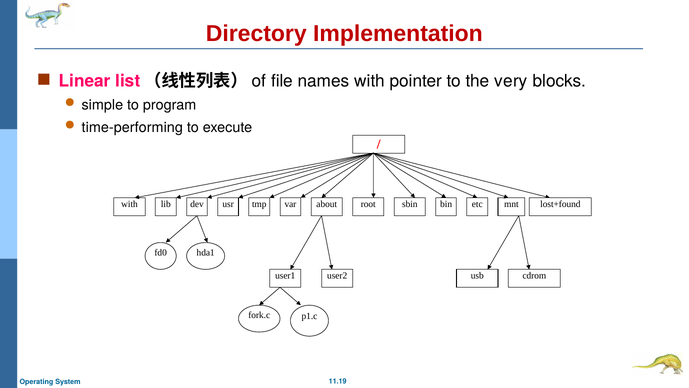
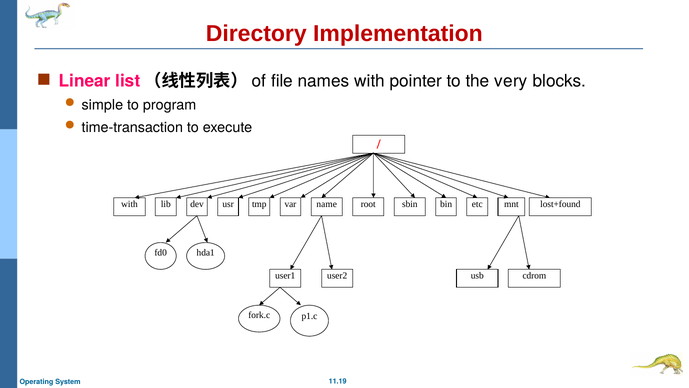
time-performing: time-performing -> time-transaction (132, 127)
about: about -> name (327, 204)
